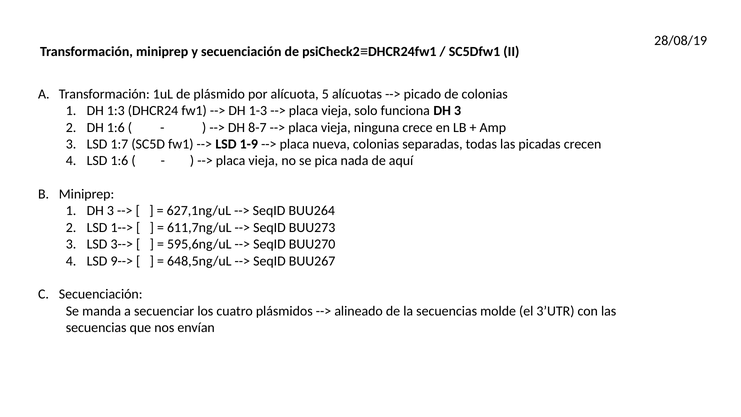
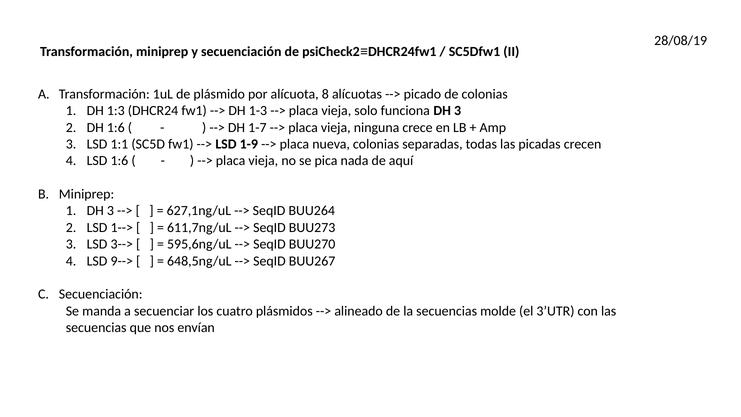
5: 5 -> 8 (325, 94)
8-7: 8-7 -> 1-7 (257, 127)
1:7: 1:7 -> 1:1 (119, 144)
